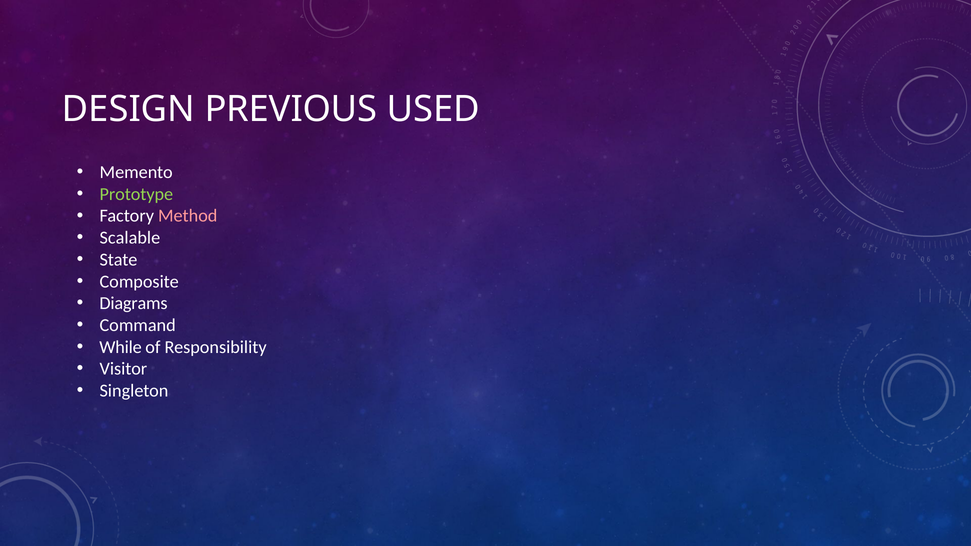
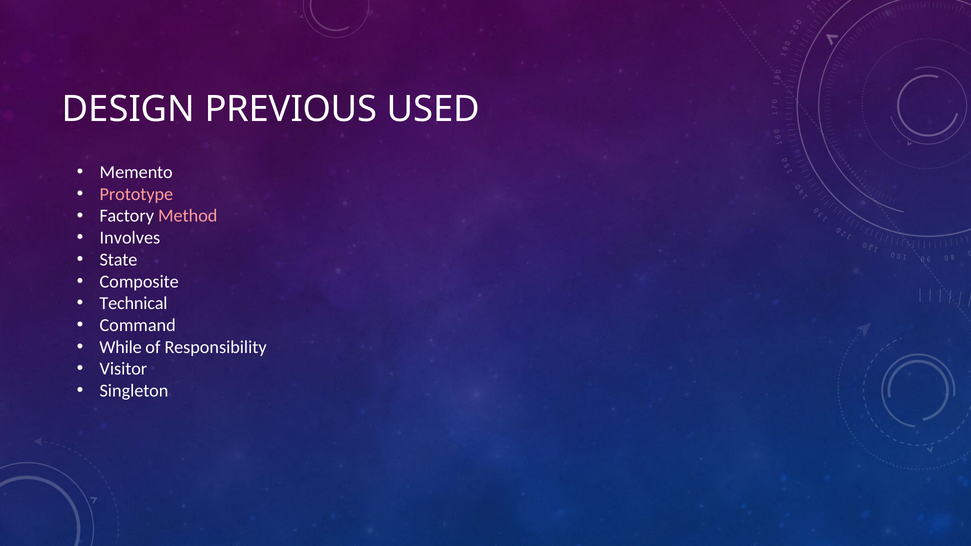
Prototype colour: light green -> pink (136, 194)
Scalable: Scalable -> Involves (130, 238)
Diagrams: Diagrams -> Technical (133, 303)
